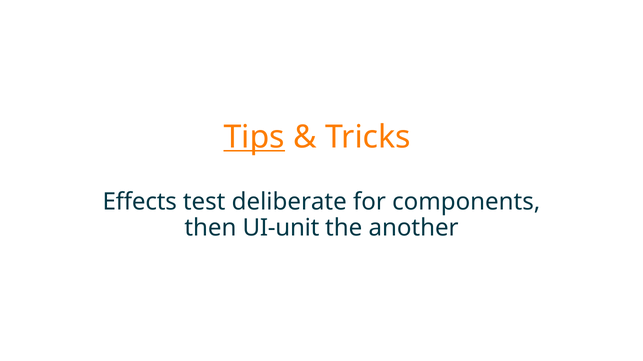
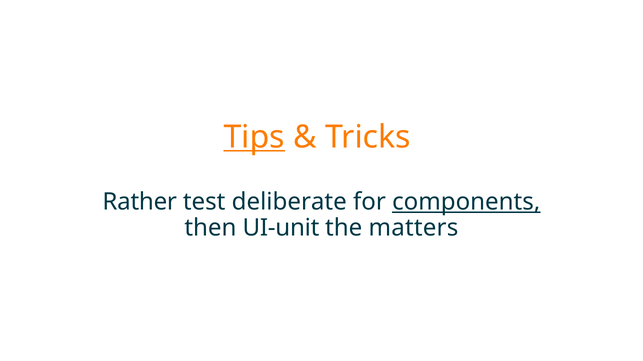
Effects: Effects -> Rather (140, 202)
components underline: none -> present (466, 202)
another: another -> matters (413, 228)
